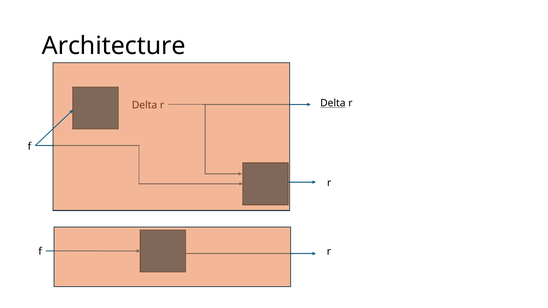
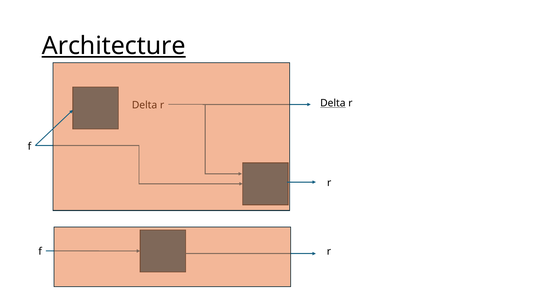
Architecture underline: none -> present (114, 46)
